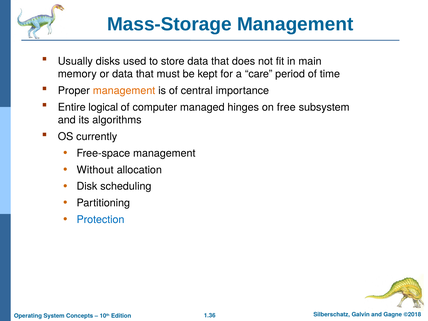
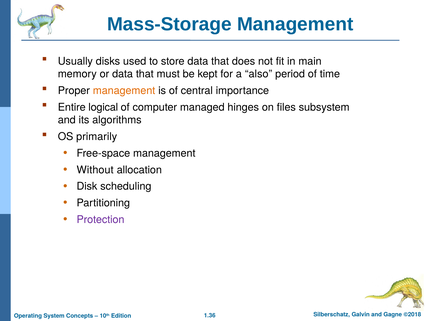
care: care -> also (259, 74)
free: free -> files (286, 107)
currently: currently -> primarily (97, 137)
Protection colour: blue -> purple (101, 220)
